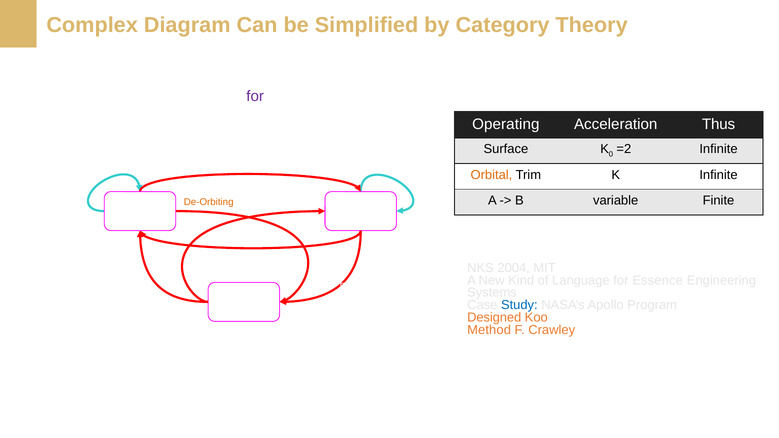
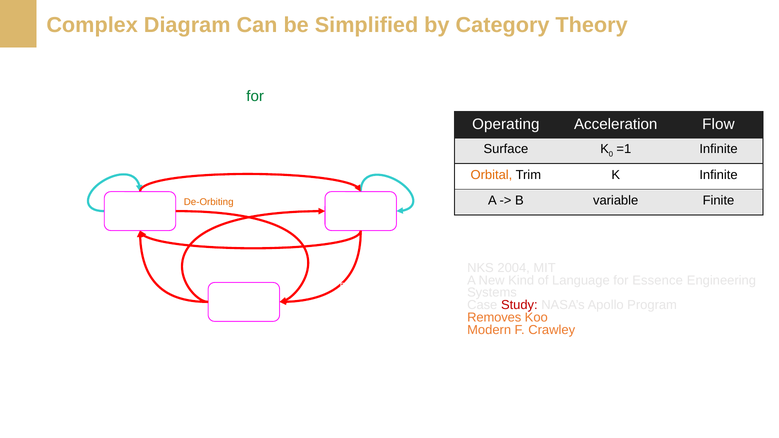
for colour: purple -> green (255, 96)
Thus: Thus -> Flow (718, 124)
=2: =2 -> =1 (624, 149)
Study colour: blue -> red (519, 305)
Designed: Designed -> Removes (494, 318)
Method: Method -> Modern (489, 330)
